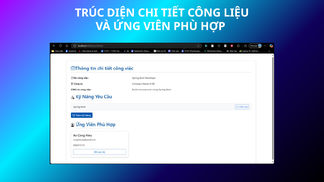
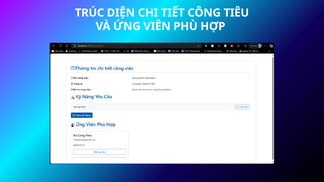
LIỆU: LIỆU -> TIÊU (236, 13)
